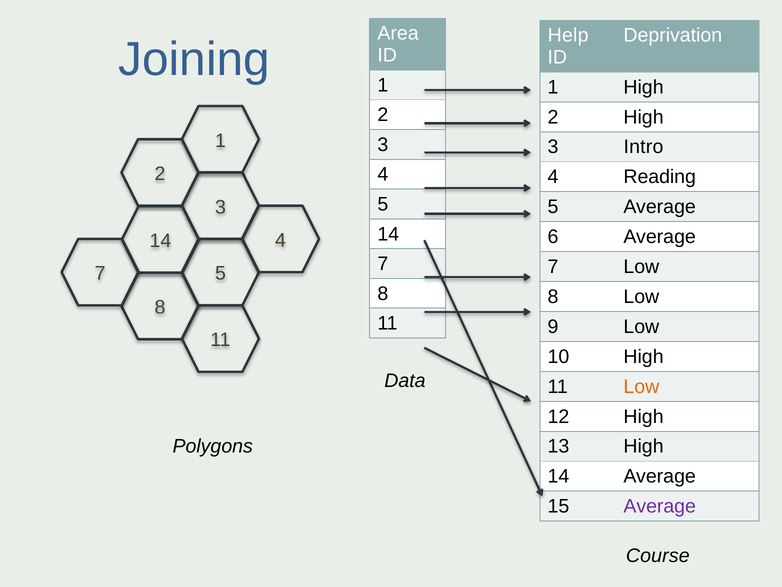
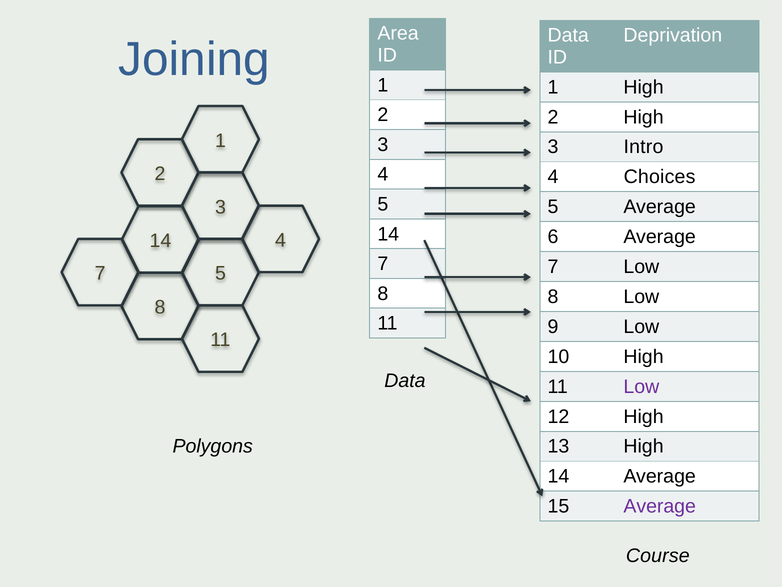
Help: Help -> Data (568, 35)
Reading: Reading -> Choices (660, 177)
Low colour: orange -> purple (641, 386)
